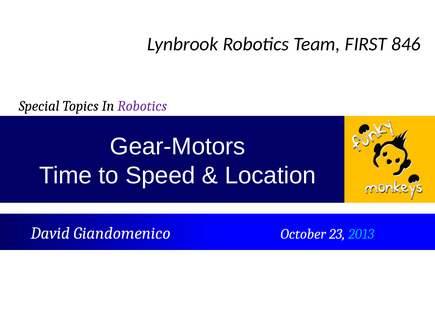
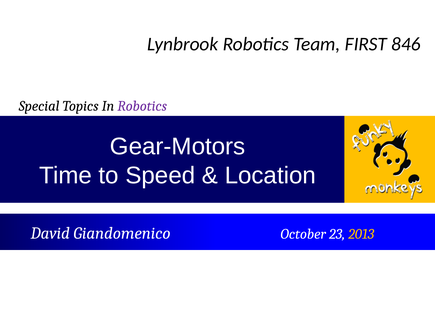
2013 colour: light blue -> yellow (361, 234)
